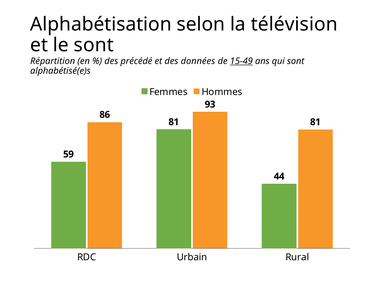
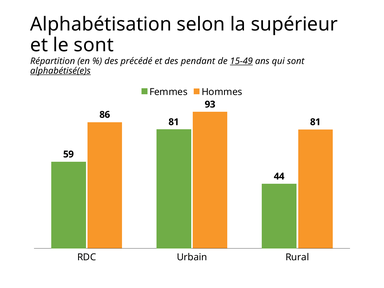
télévision: télévision -> supérieur (294, 24)
données: données -> pendant (198, 61)
alphabétisé(e)s underline: none -> present (60, 71)
